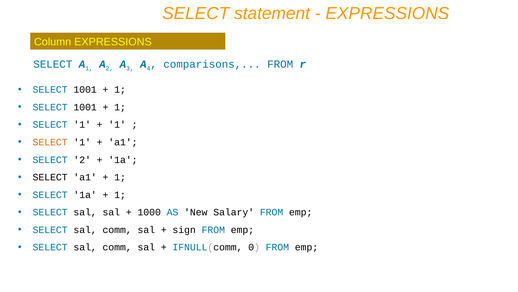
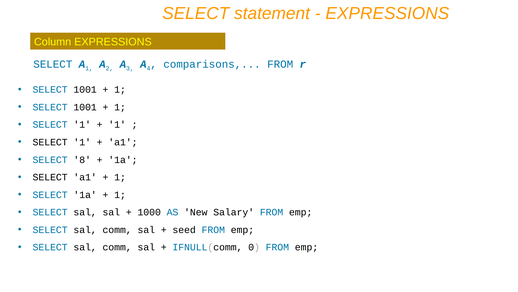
SELECT colour: orange -> black (50, 142)
SELECT 2: 2 -> 8 (82, 159)
sign: sign -> seed (184, 229)
